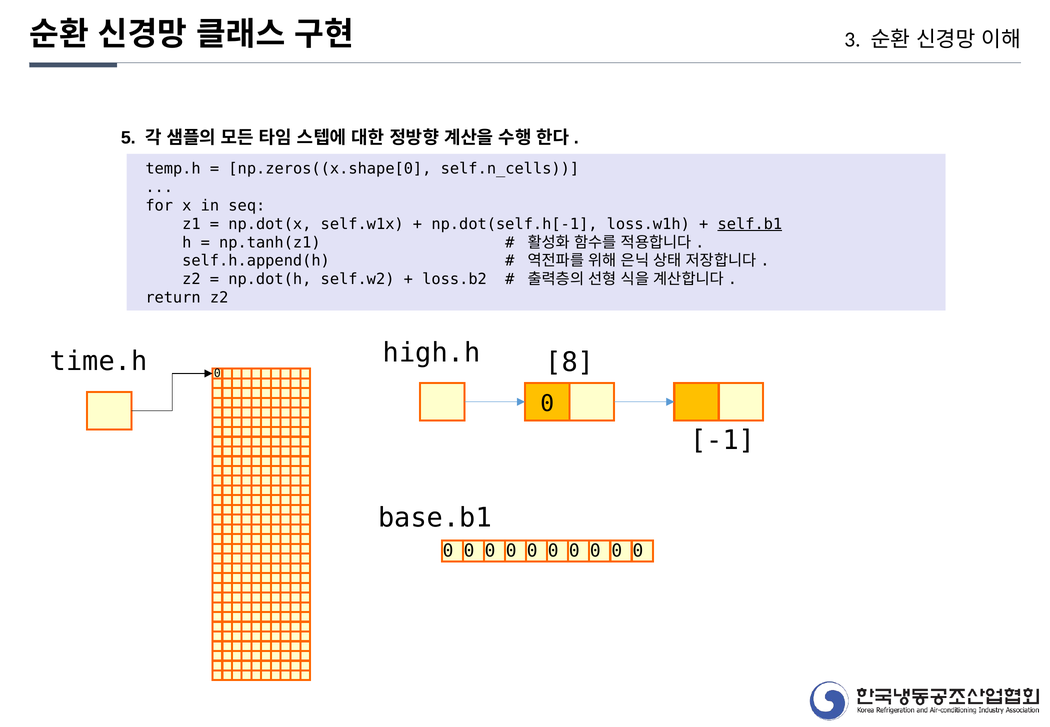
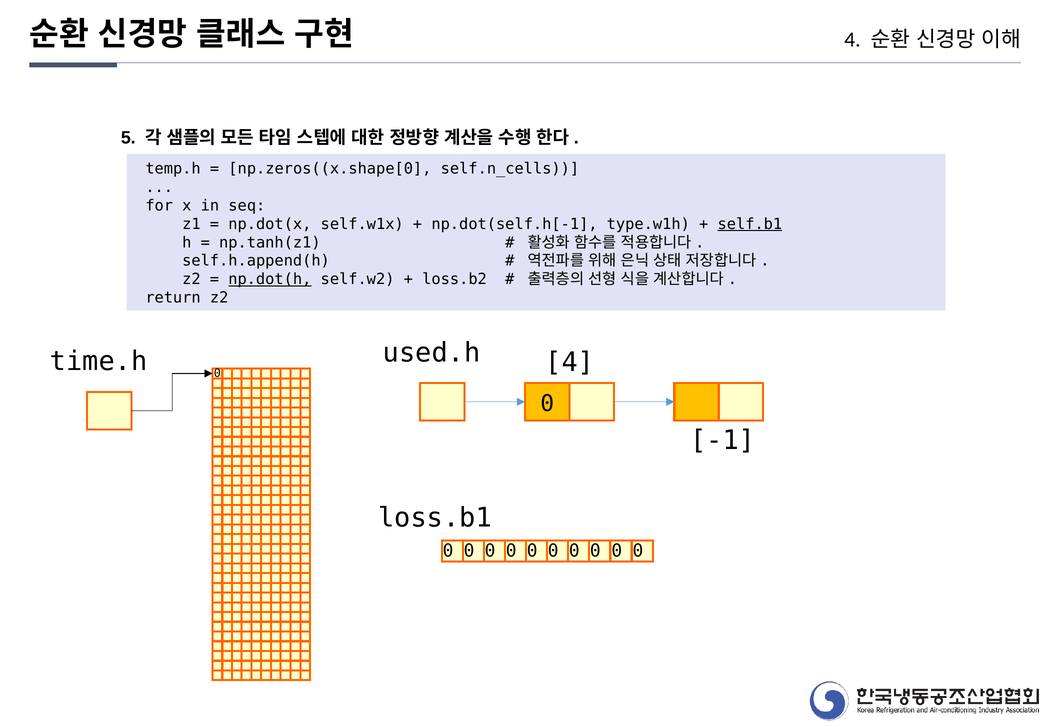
3: 3 -> 4 (852, 40)
loss.w1h: loss.w1h -> type.w1h (648, 224)
np.dot(h underline: none -> present (270, 279)
high.h: high.h -> used.h (432, 353)
8: 8 -> 4 (570, 362)
base.b1: base.b1 -> loss.b1 (435, 518)
